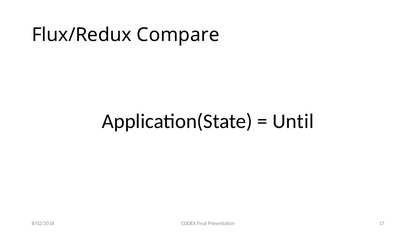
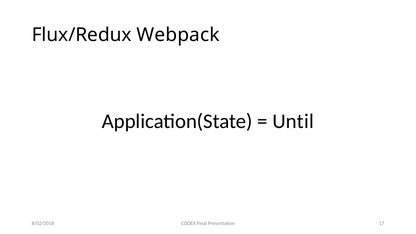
Compare: Compare -> Webpack (178, 35)
